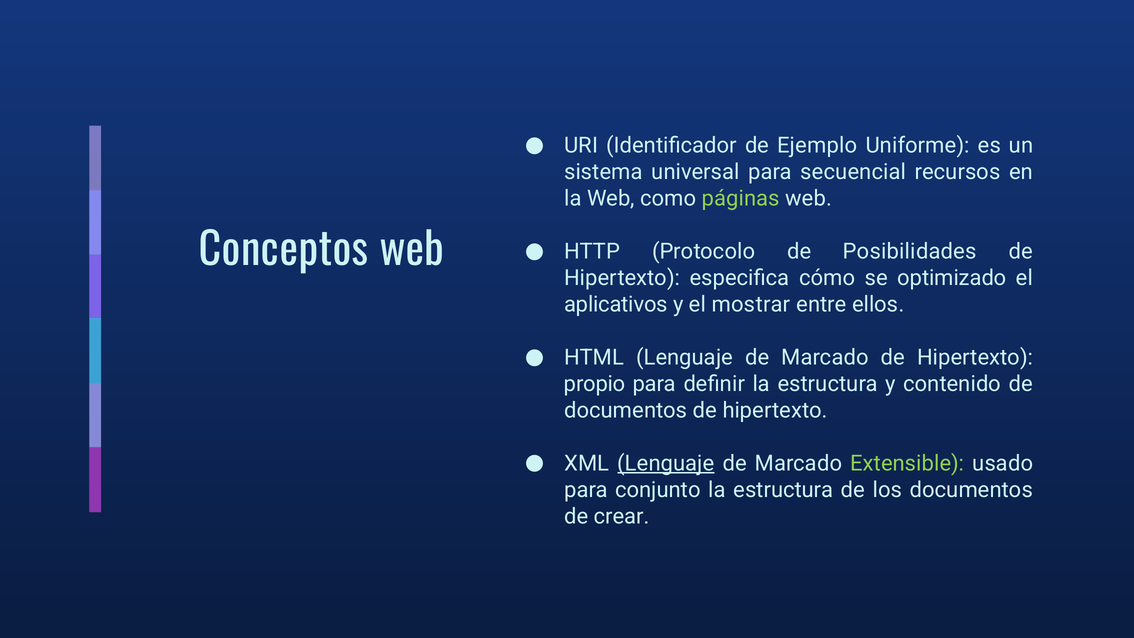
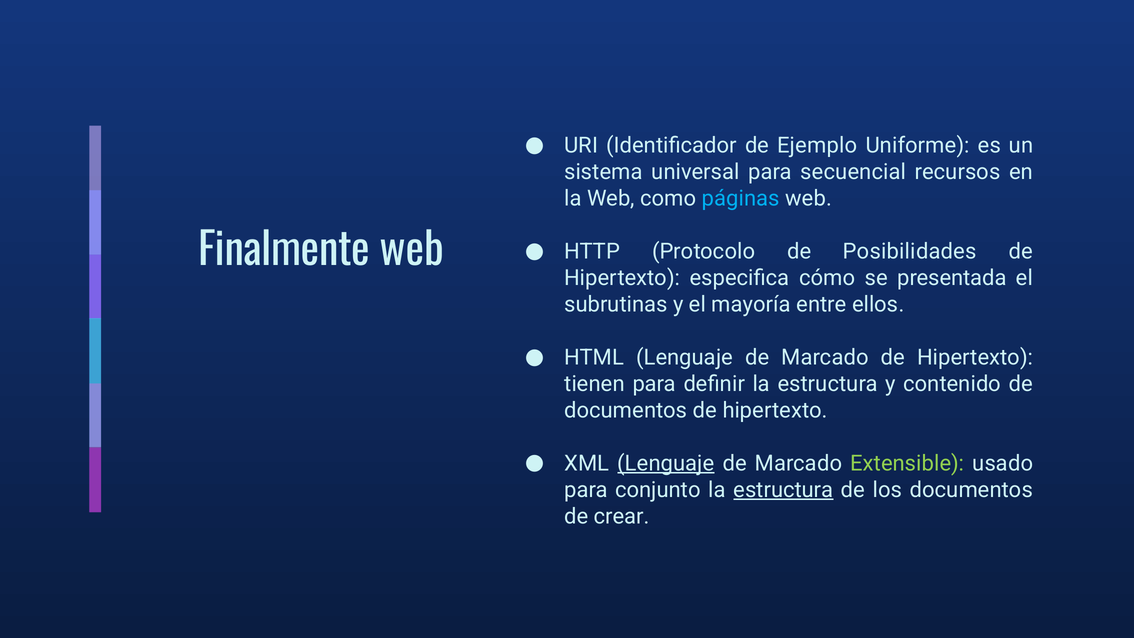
páginas colour: light green -> light blue (741, 199)
Conceptos: Conceptos -> Finalmente (284, 250)
optimizado: optimizado -> presentada (952, 278)
aplicativos: aplicativos -> subrutinas (616, 304)
mostrar: mostrar -> mayoría (751, 304)
propio: propio -> tienen (595, 384)
estructura underline: none -> present (783, 490)
